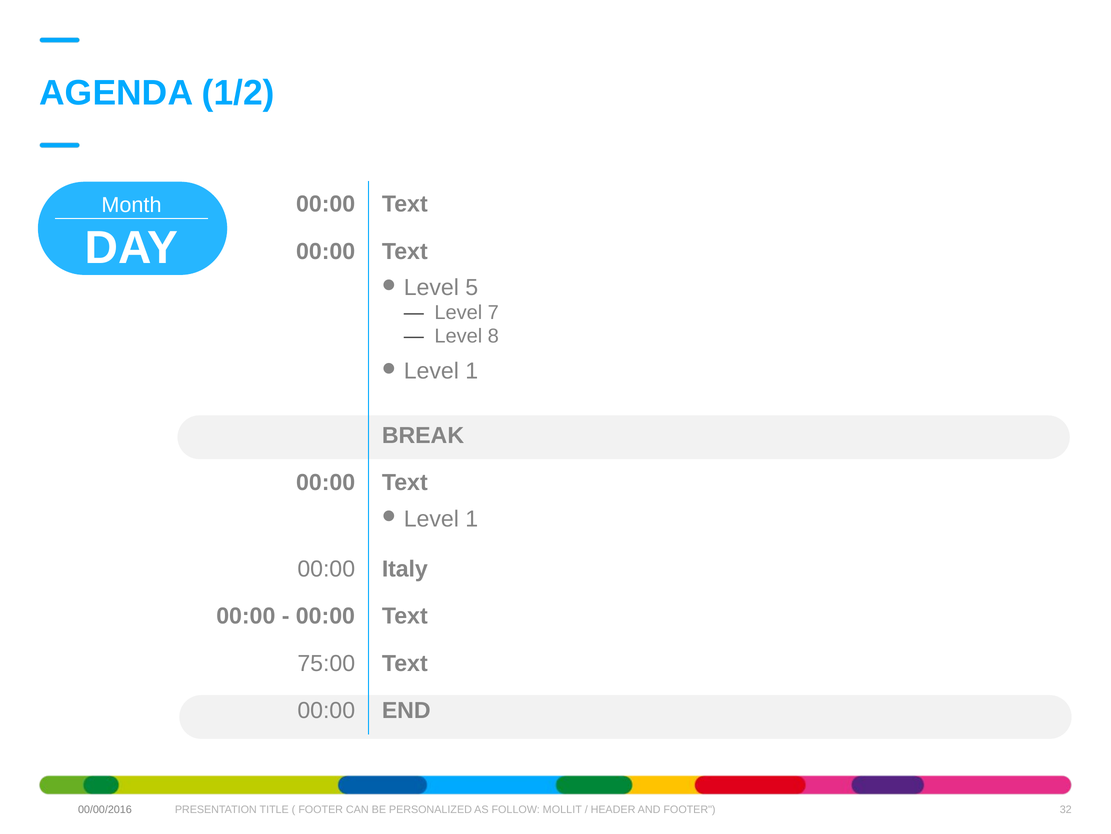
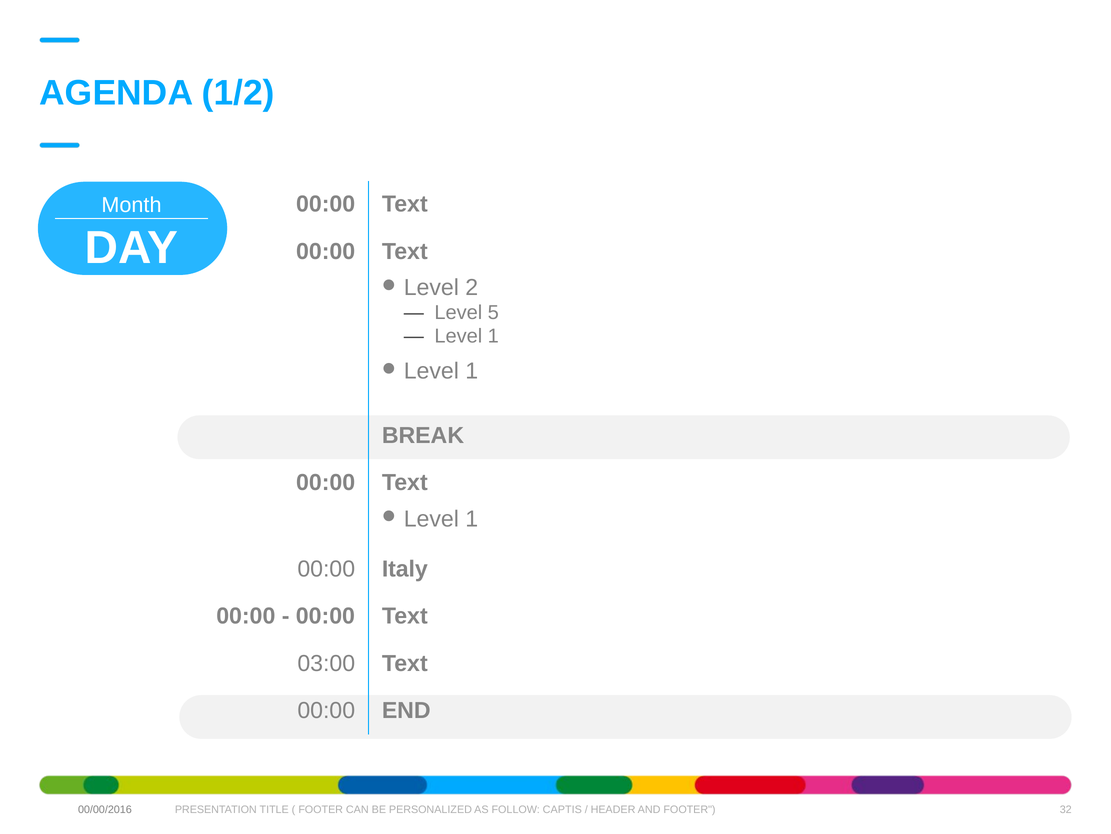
5: 5 -> 2 (472, 287)
7: 7 -> 5 (493, 313)
Level 8: 8 -> 1 (493, 336)
75:00: 75:00 -> 03:00 (326, 663)
MOLLIT: MOLLIT -> CAPTIS (562, 809)
